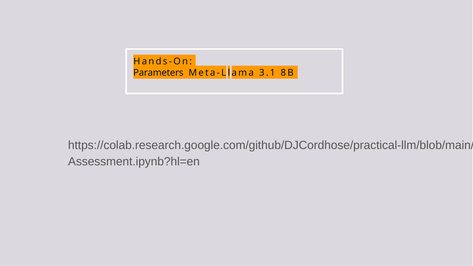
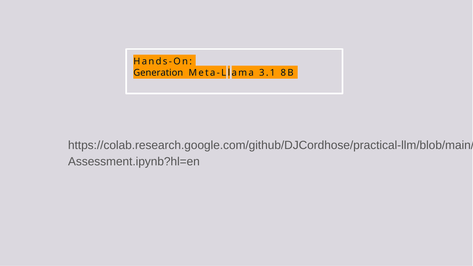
Parameters: Parameters -> Generation (158, 73)
